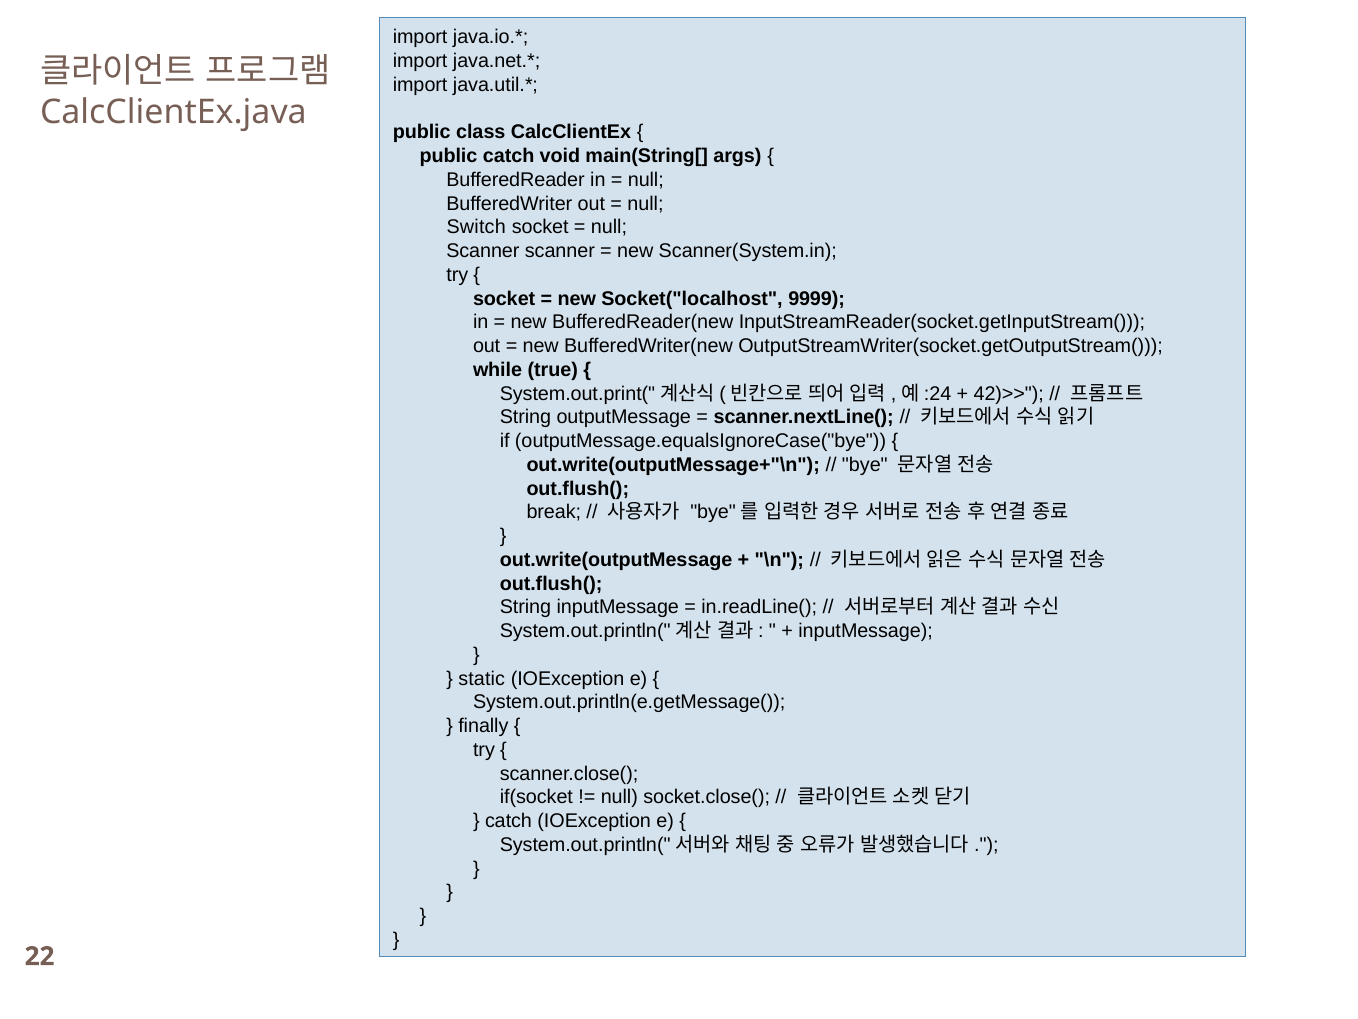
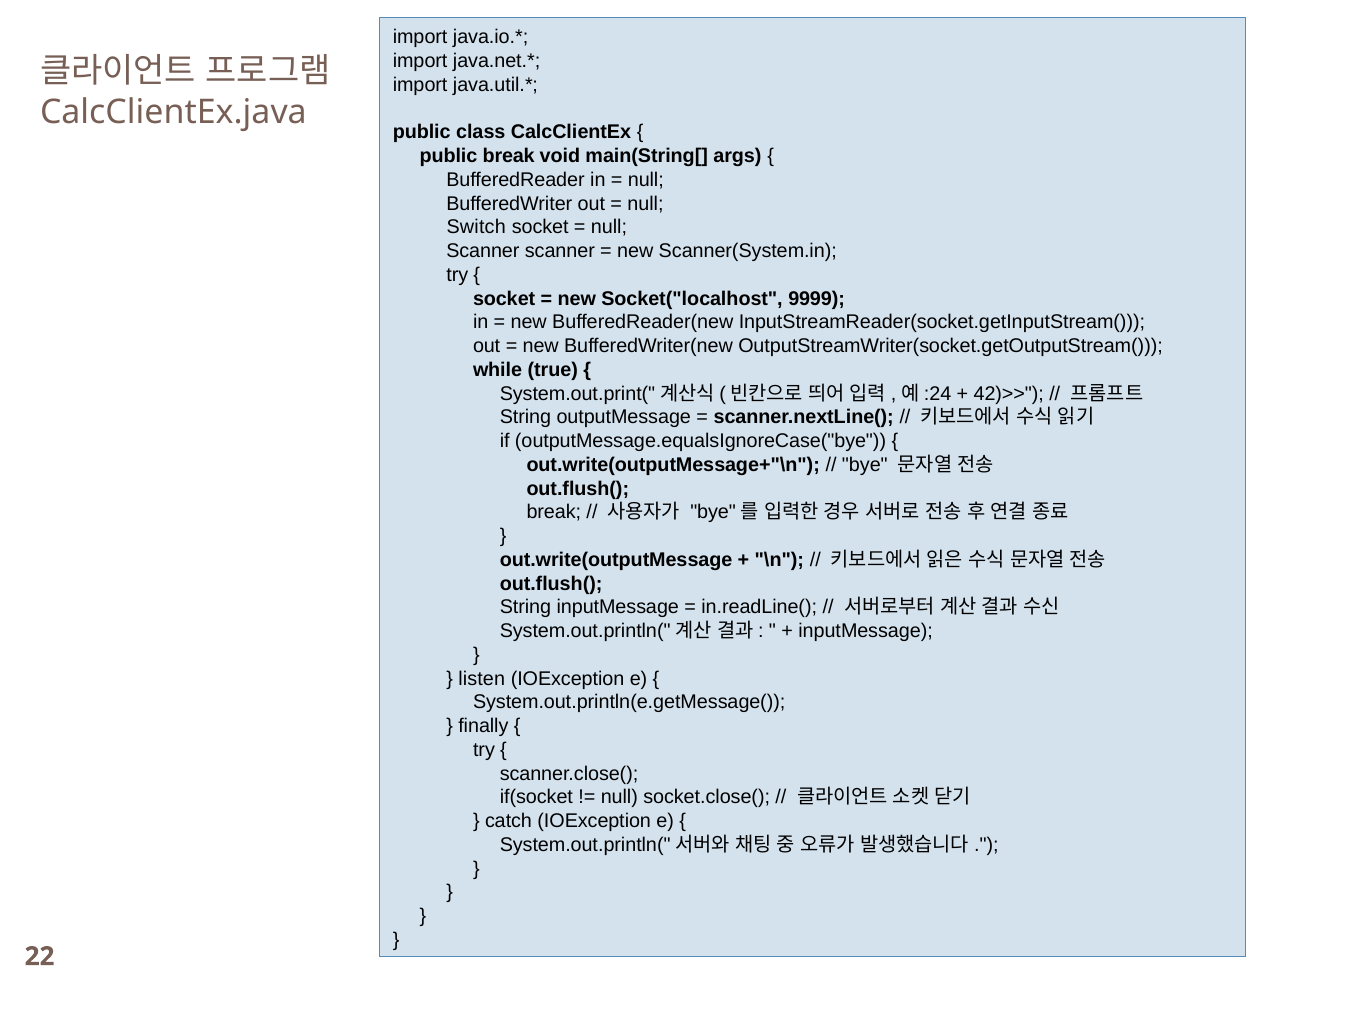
public catch: catch -> break (509, 156)
static: static -> listen (482, 678)
